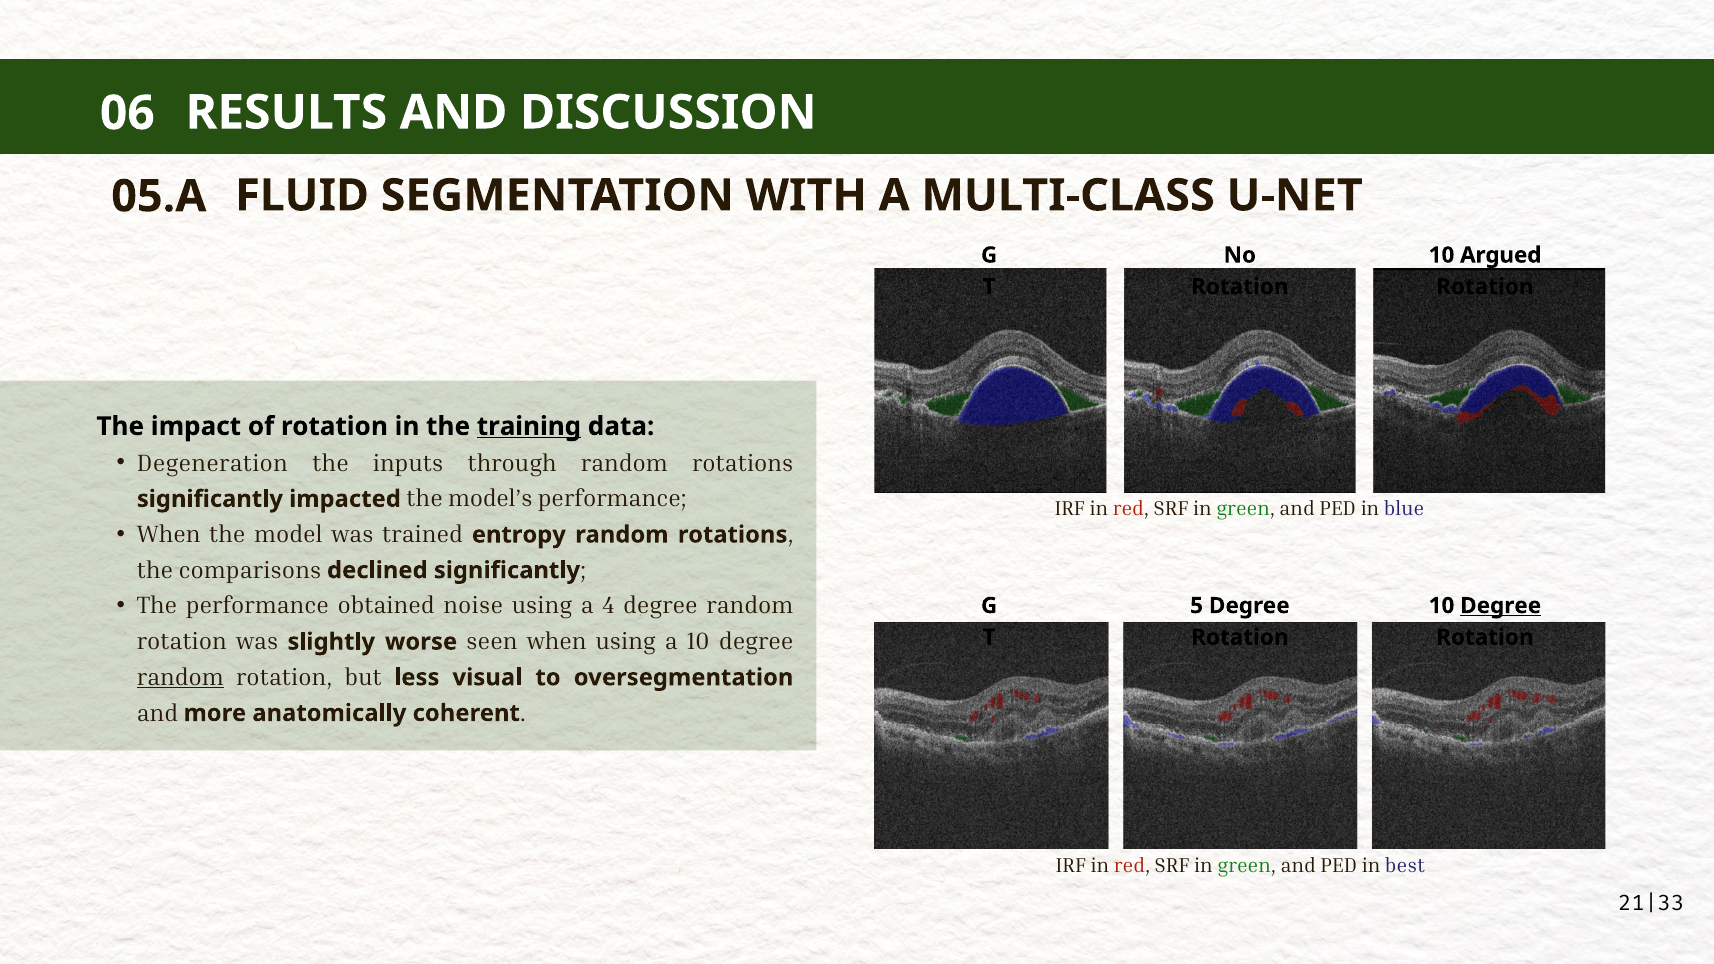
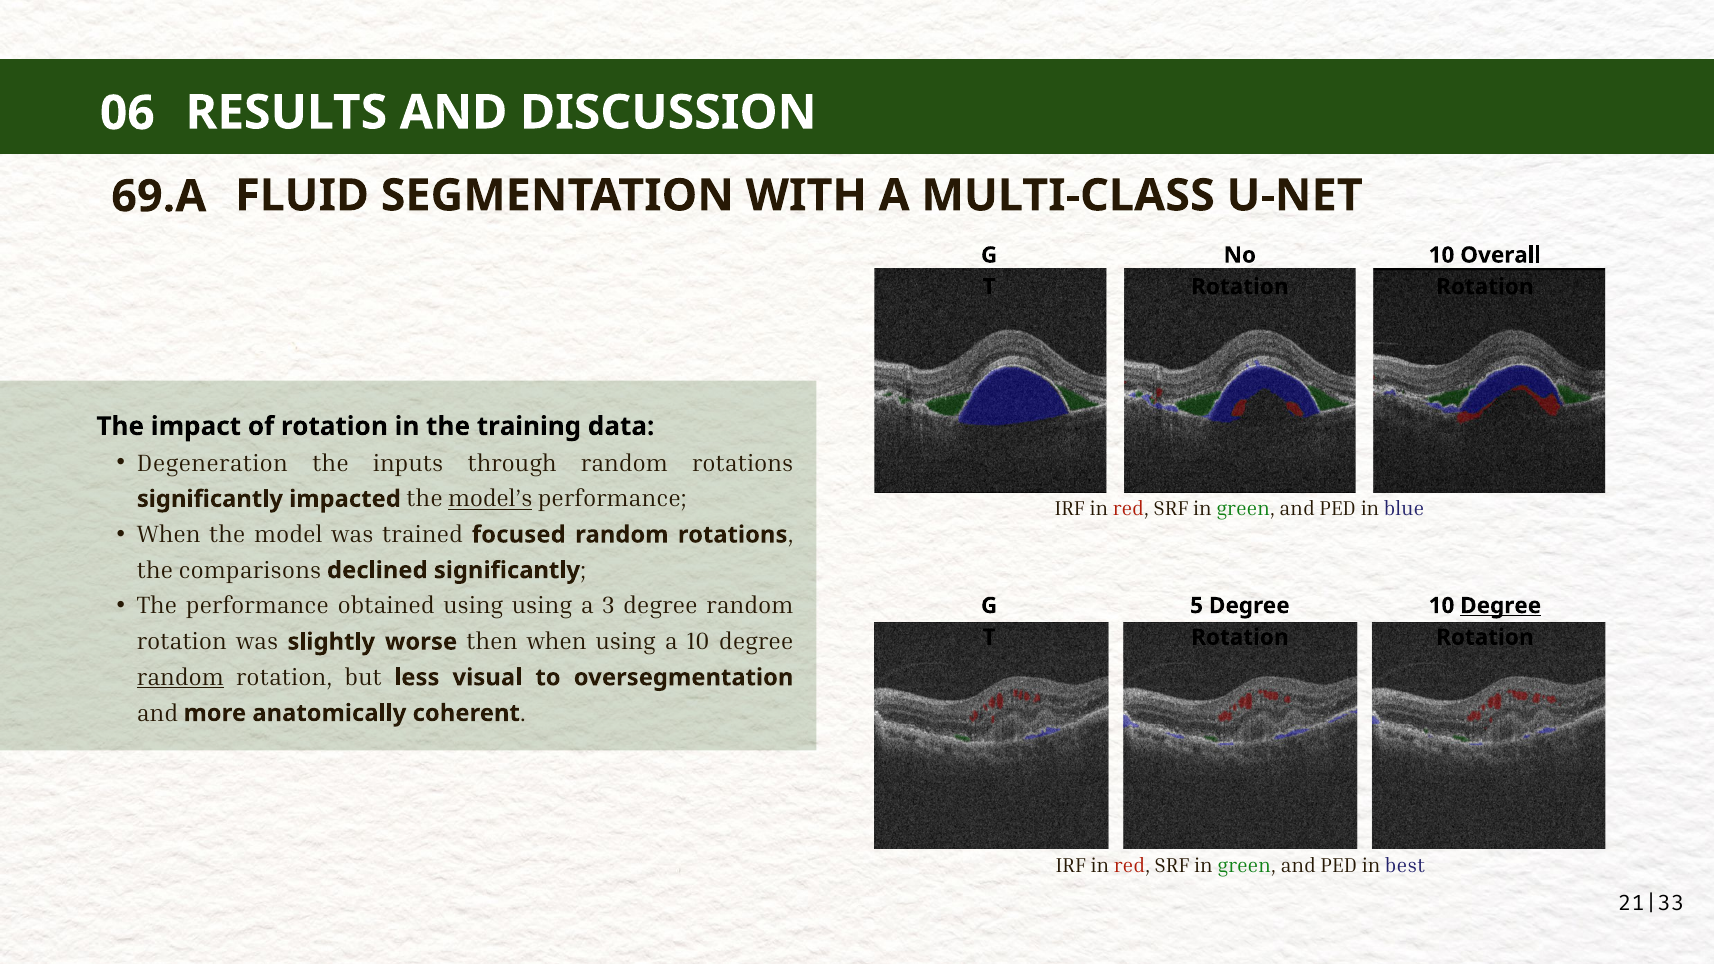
05.A: 05.A -> 69.A (159, 196)
Argued: Argued -> Overall (1501, 255)
training underline: present -> none (529, 426)
model’s underline: none -> present (490, 499)
entropy: entropy -> focused (519, 535)
obtained noise: noise -> using (473, 606)
4: 4 -> 3 (608, 606)
seen: seen -> then (492, 642)
